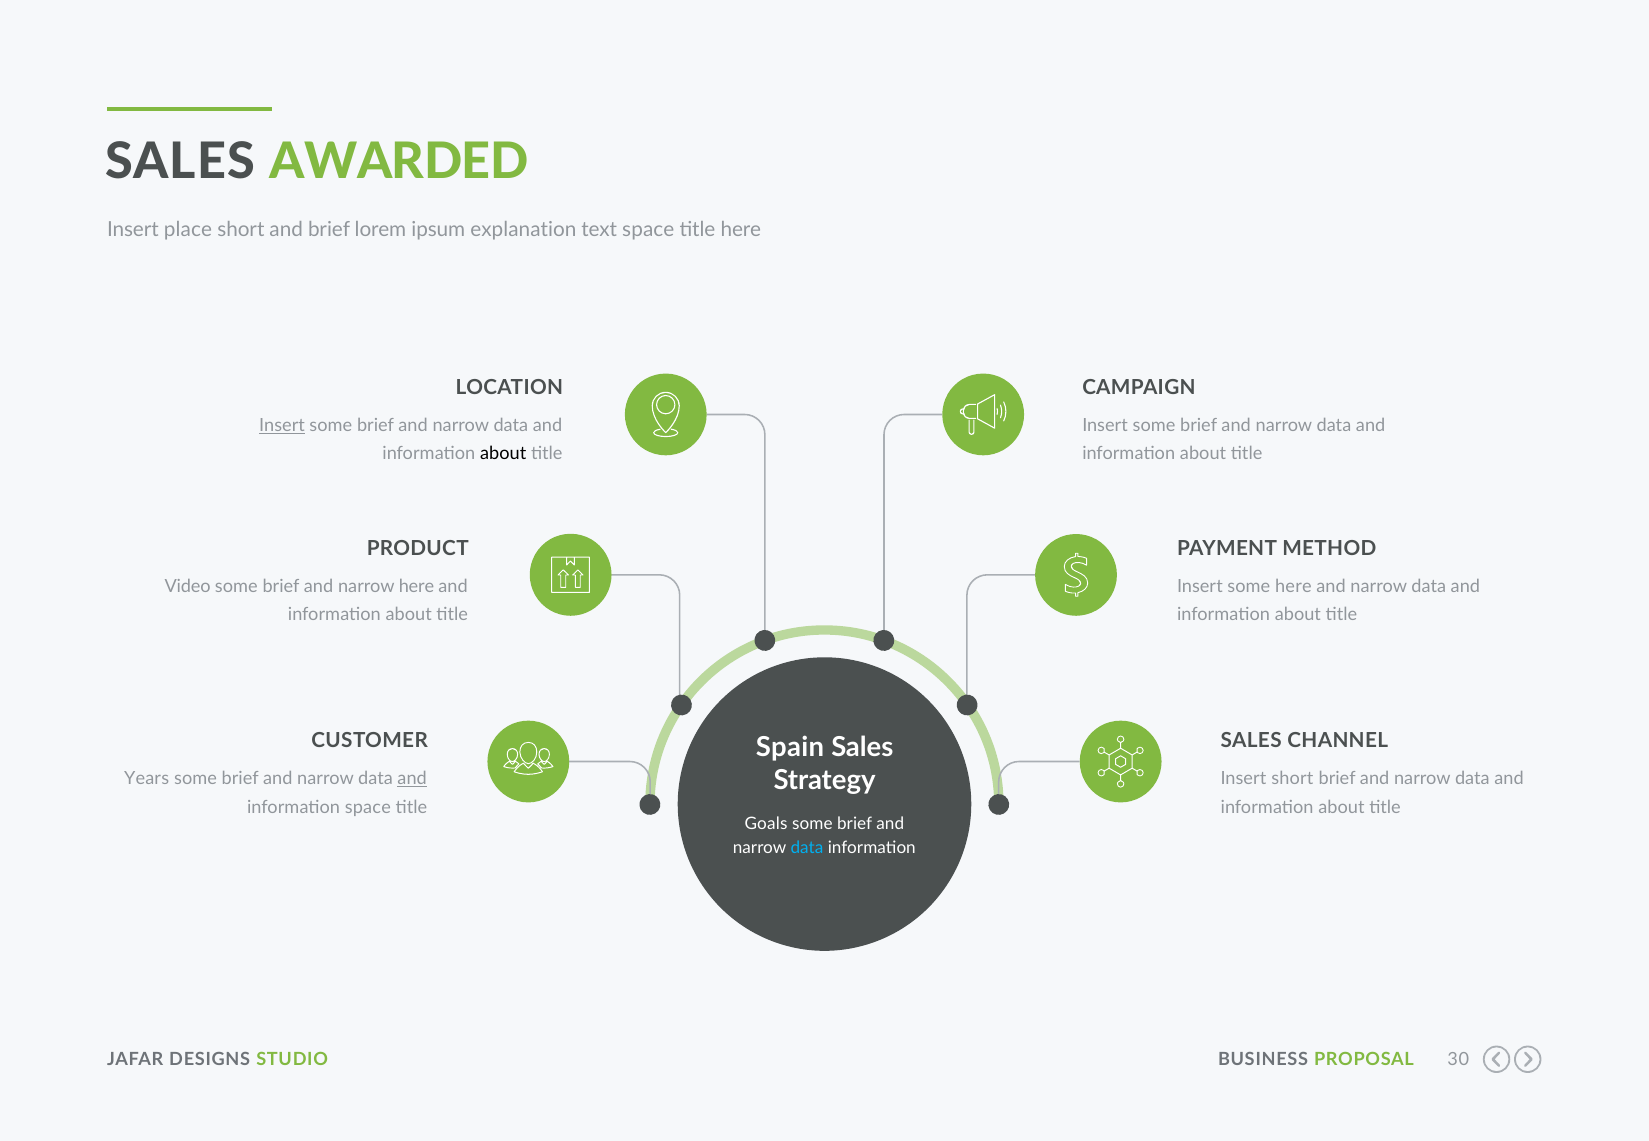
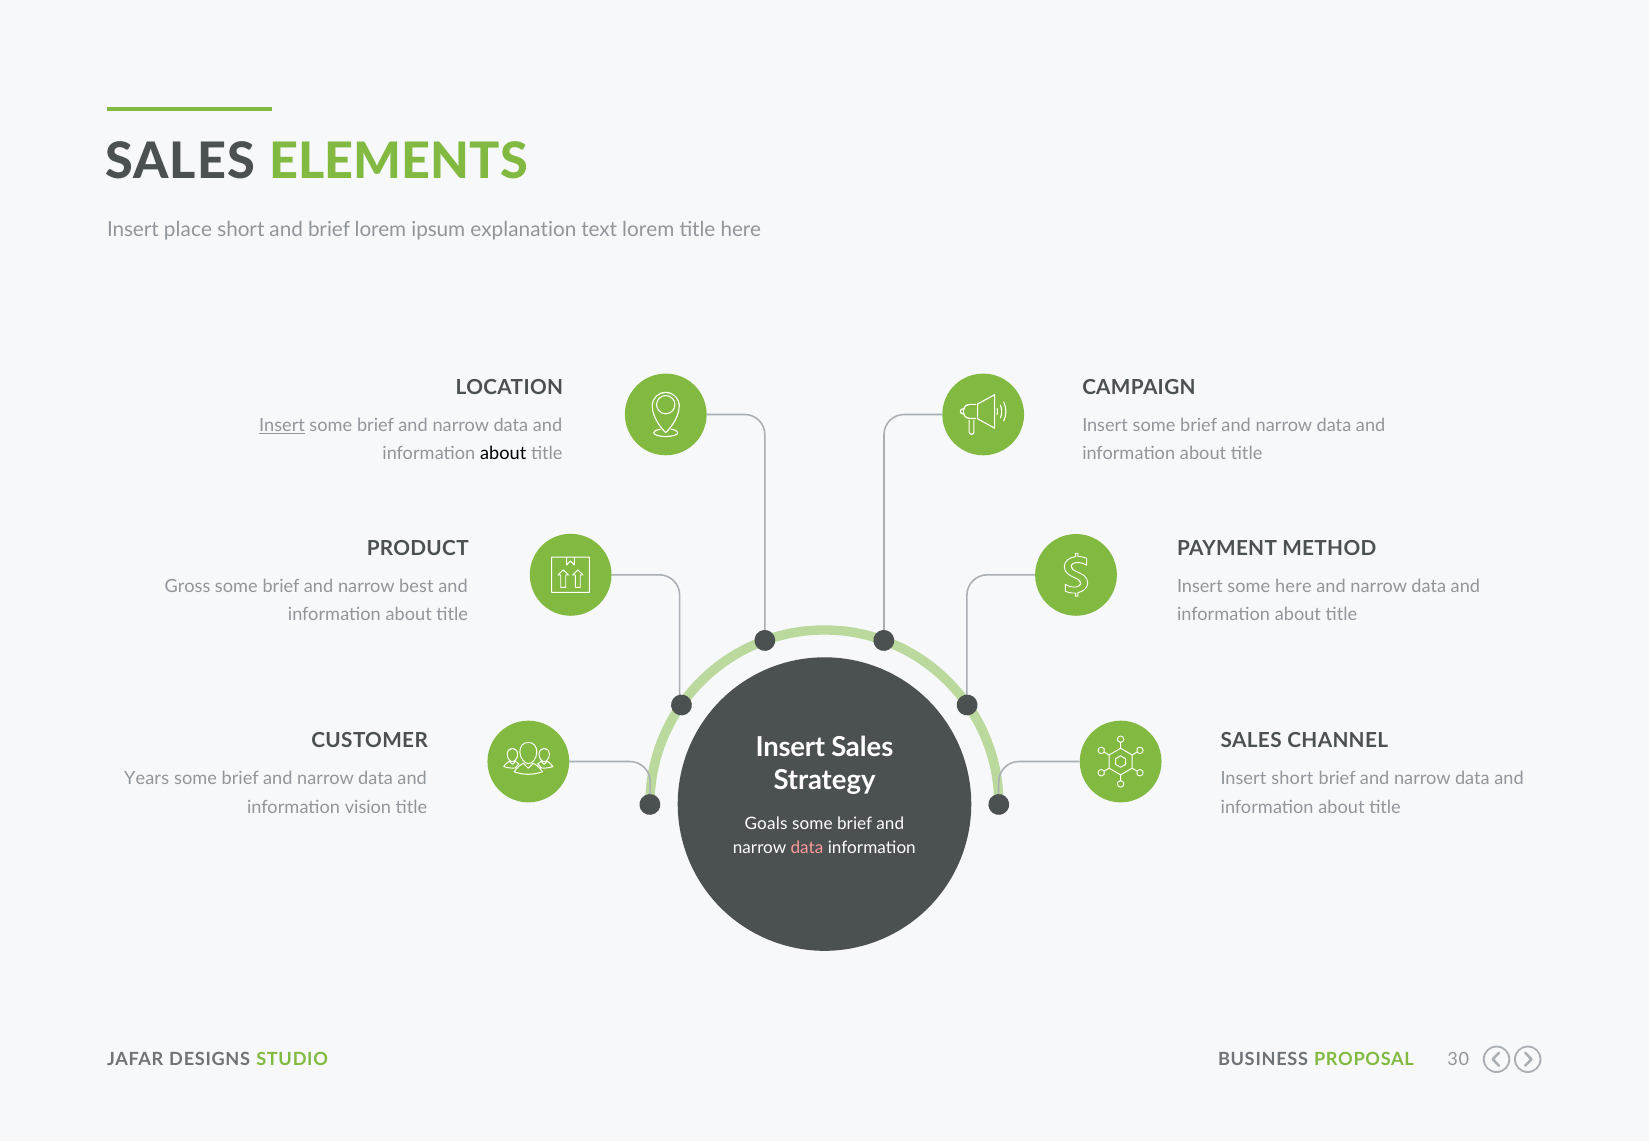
AWARDED: AWARDED -> ELEMENTS (399, 162)
text space: space -> lorem (648, 229)
Video: Video -> Gross (187, 587)
narrow here: here -> best (416, 587)
Spain: Spain -> Insert (790, 747)
and underline: present -> none (412, 779)
information space: space -> vision (368, 808)
data colour: light blue -> pink (807, 848)
